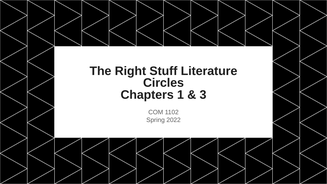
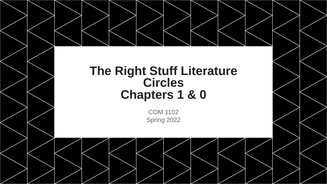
3: 3 -> 0 (203, 95)
